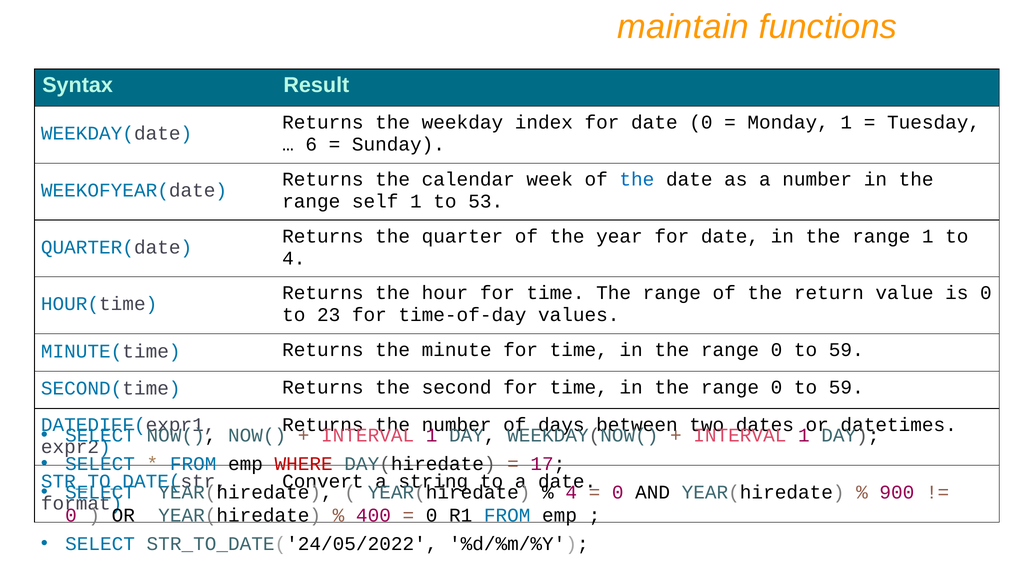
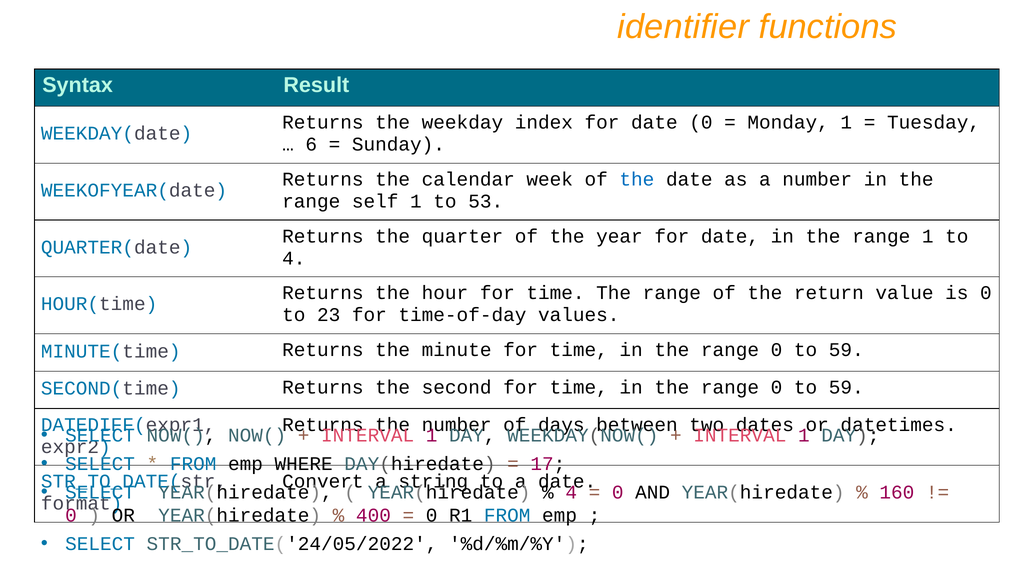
maintain: maintain -> identifier (683, 27)
WHERE colour: red -> black (304, 464)
900: 900 -> 160 (897, 493)
